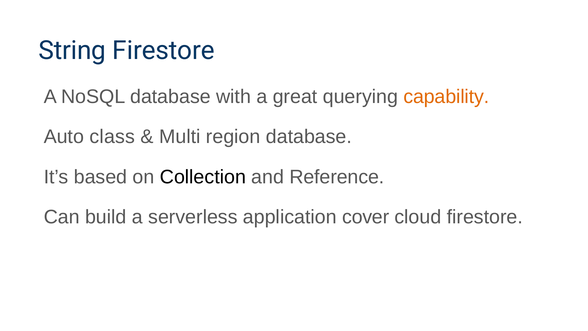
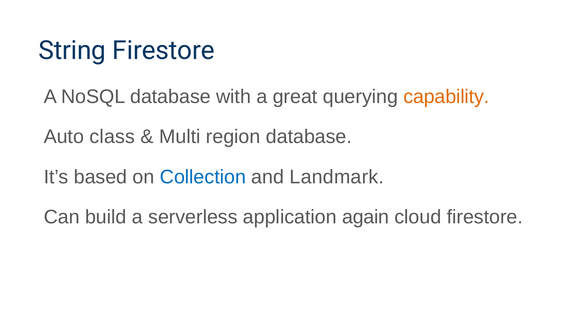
Collection colour: black -> blue (203, 177)
Reference: Reference -> Landmark (337, 177)
cover: cover -> again (366, 217)
